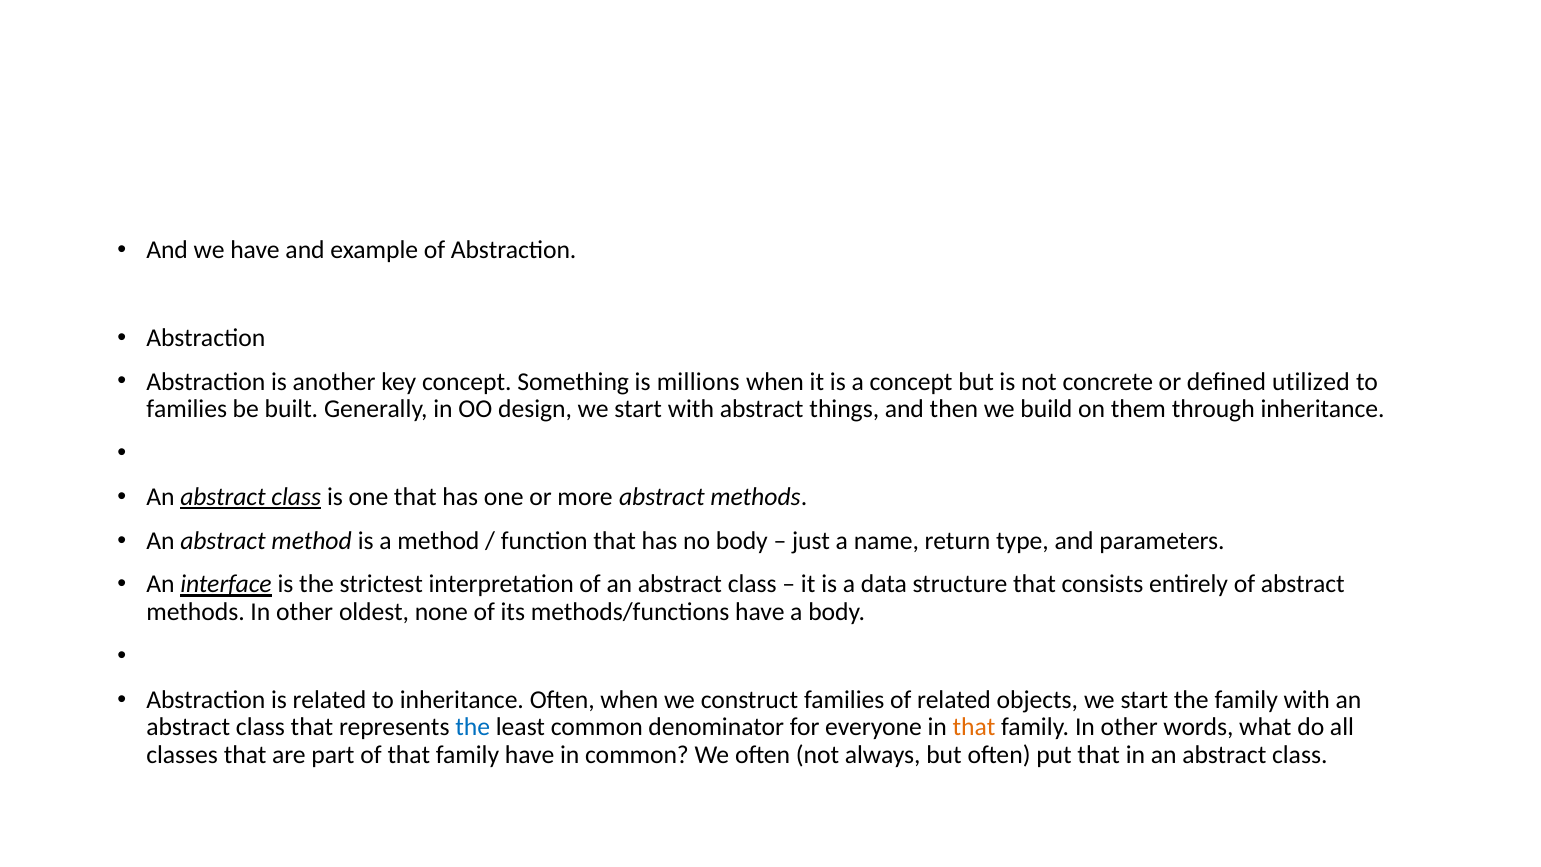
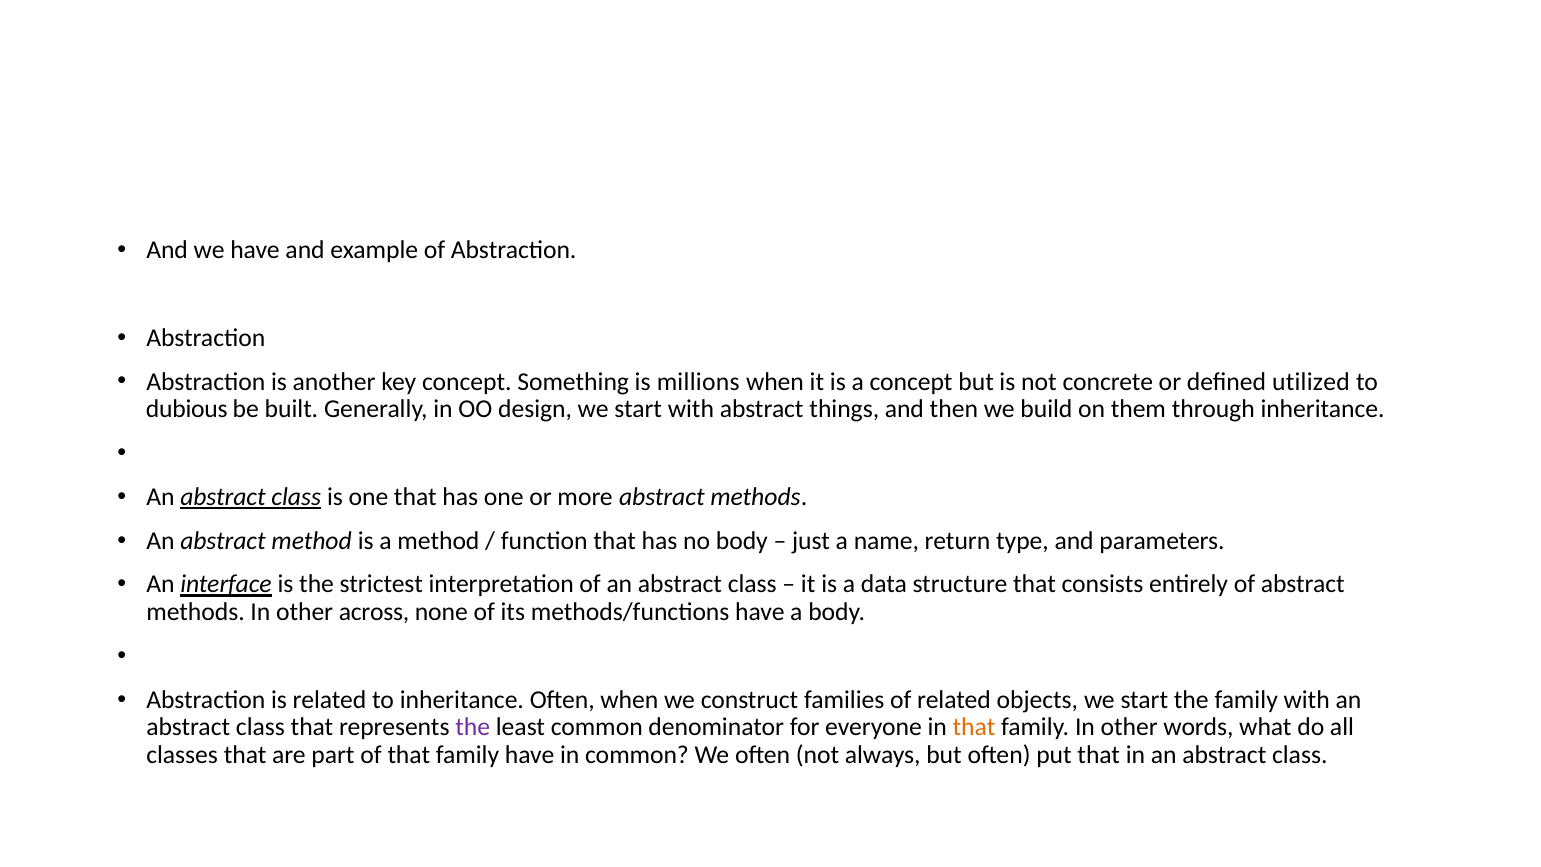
families: families -> dubious (187, 409)
oldest: oldest -> across (374, 612)
the colour: blue -> purple (473, 727)
